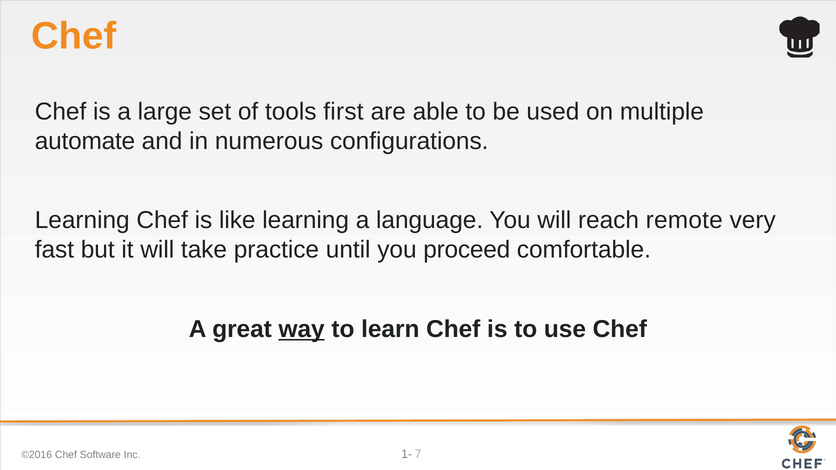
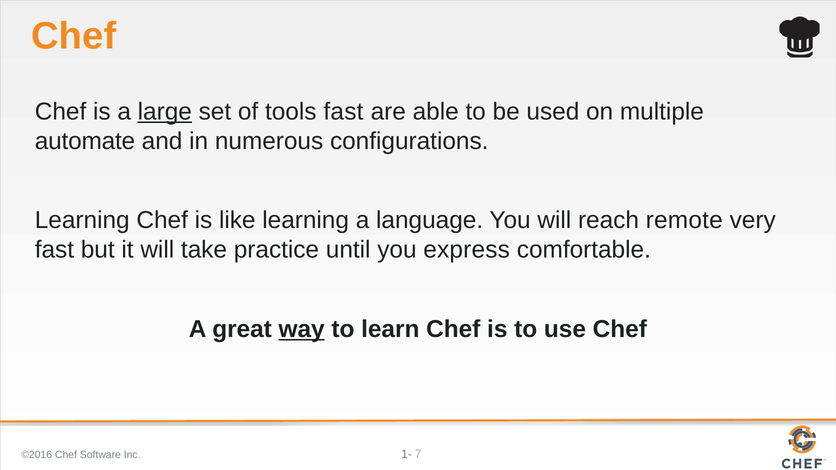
large underline: none -> present (165, 112)
tools first: first -> fast (343, 112)
proceed: proceed -> express (467, 250)
